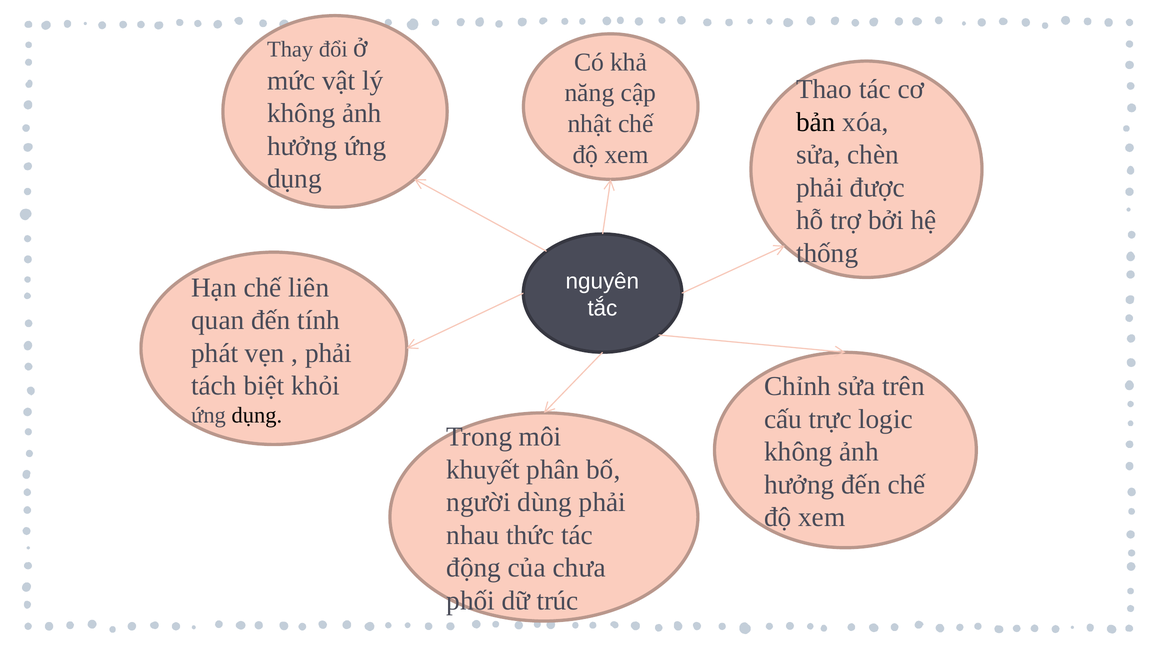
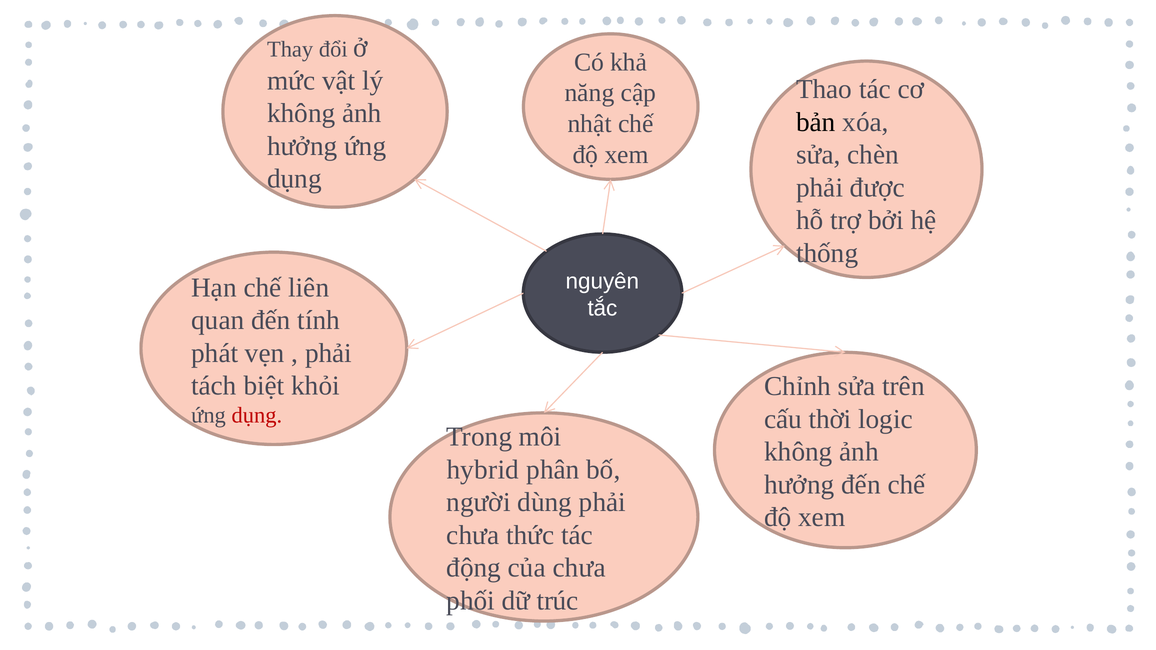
dụng colour: black -> red (257, 416)
trực: trực -> thời (830, 419)
khuyết: khuyết -> hybrid (483, 470)
nhau: nhau -> chưa (473, 535)
